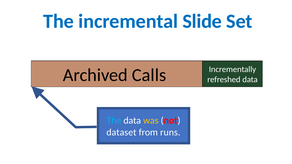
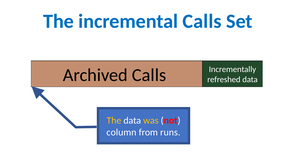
incremental Slide: Slide -> Calls (202, 21)
The colour: light blue -> yellow (114, 121)
dataset: dataset -> column (121, 132)
